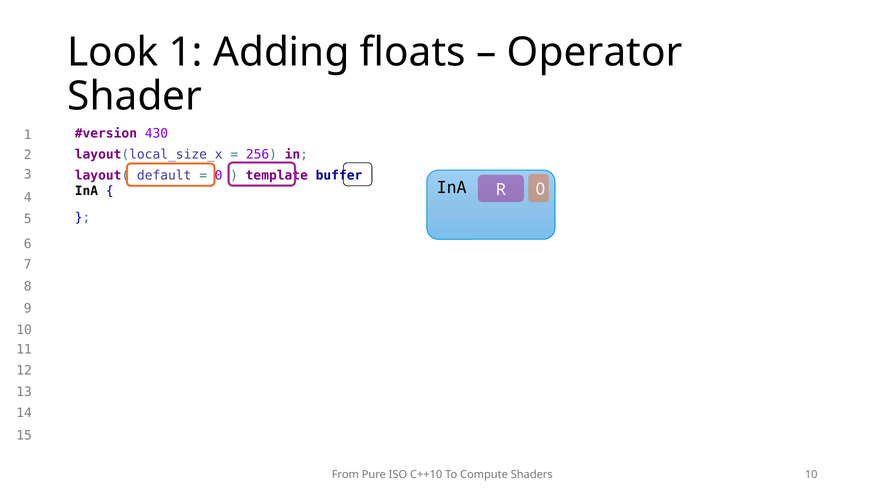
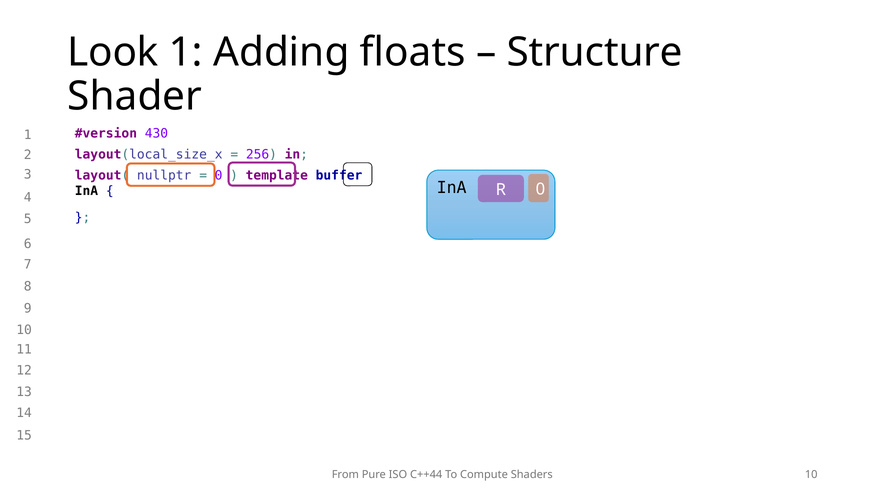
Operator: Operator -> Structure (595, 52)
default: default -> nullptr (164, 175)
C++10: C++10 -> C++44 (426, 475)
